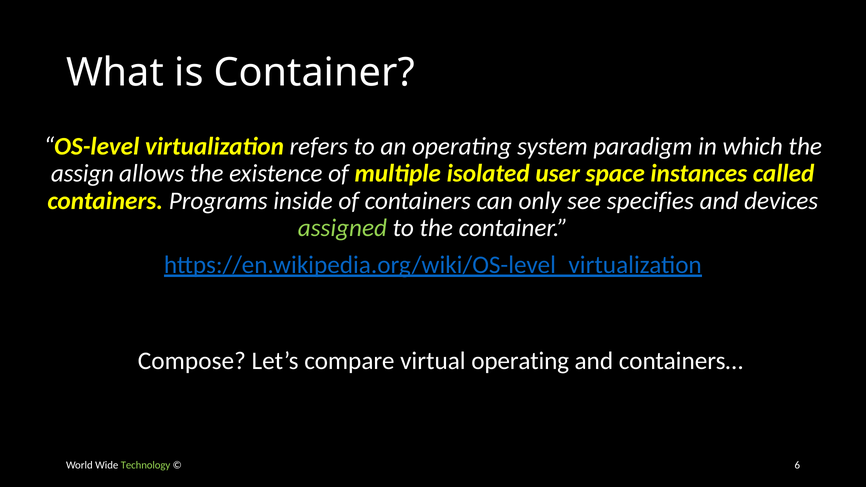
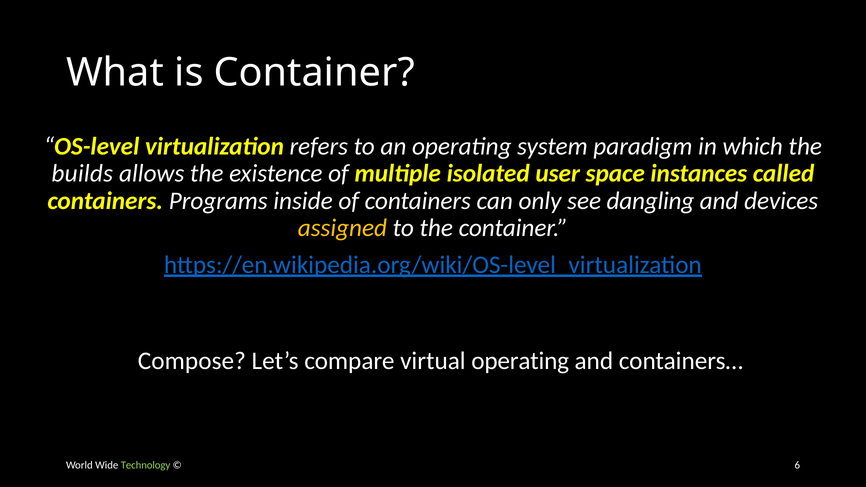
assign: assign -> builds (82, 174)
specifies: specifies -> dangling (650, 201)
assigned colour: light green -> yellow (342, 228)
